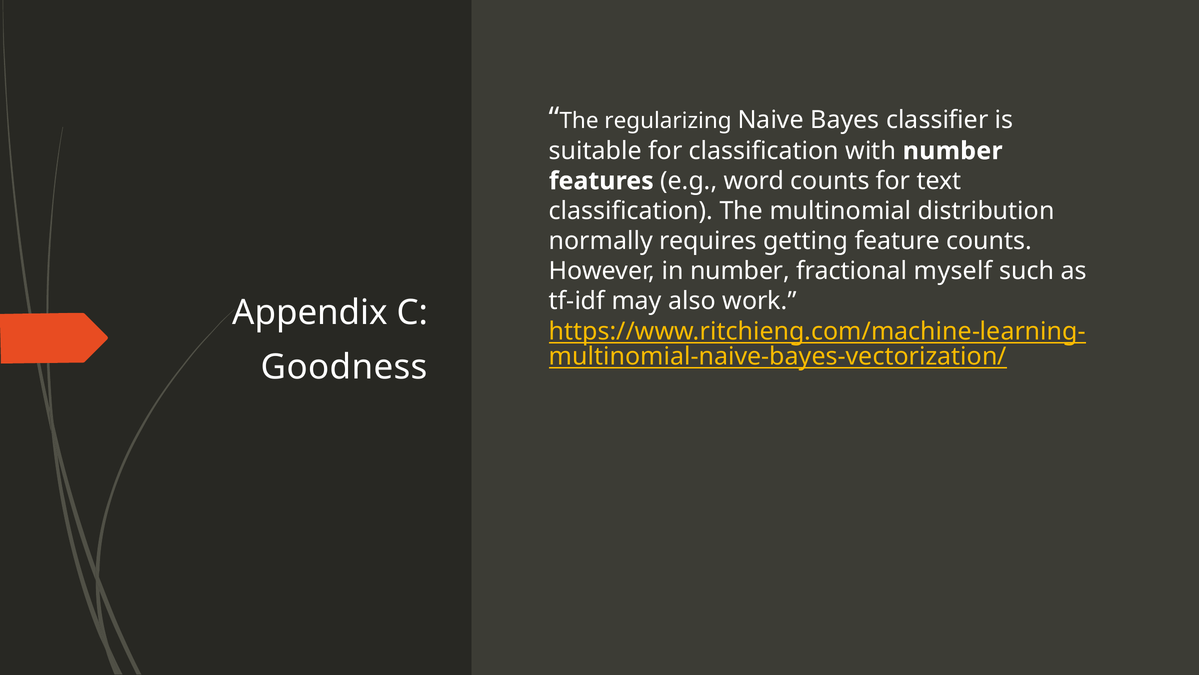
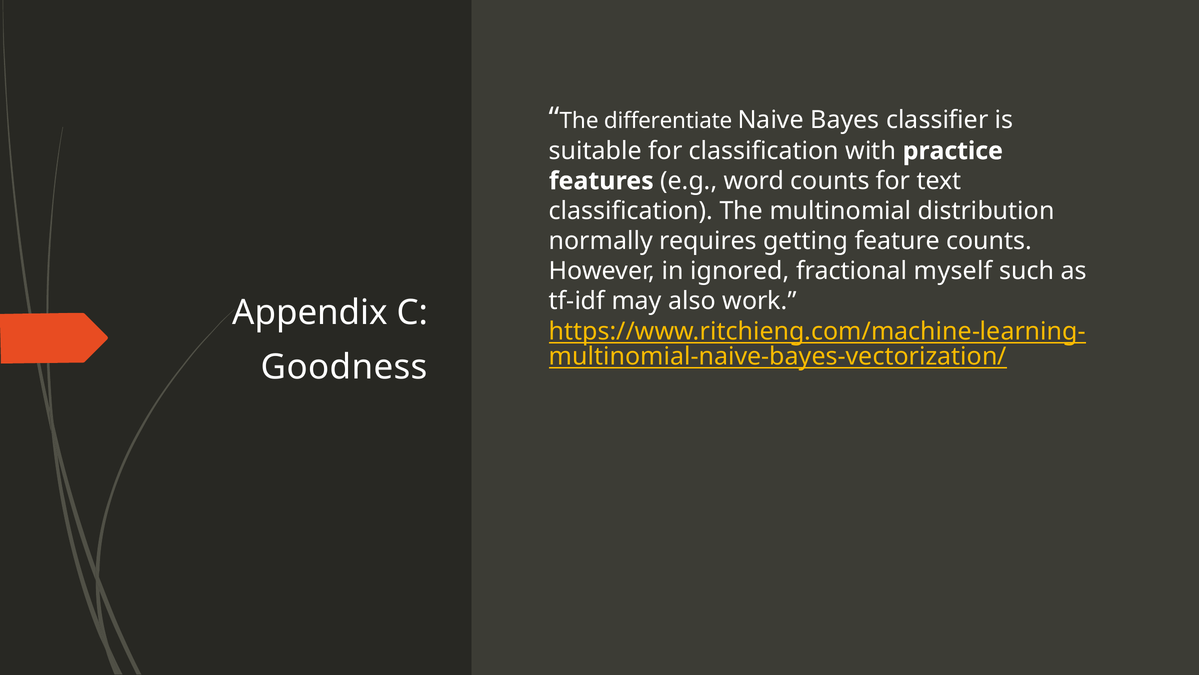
regularizing: regularizing -> differentiate (668, 121)
with number: number -> practice (953, 151)
in number: number -> ignored (740, 271)
